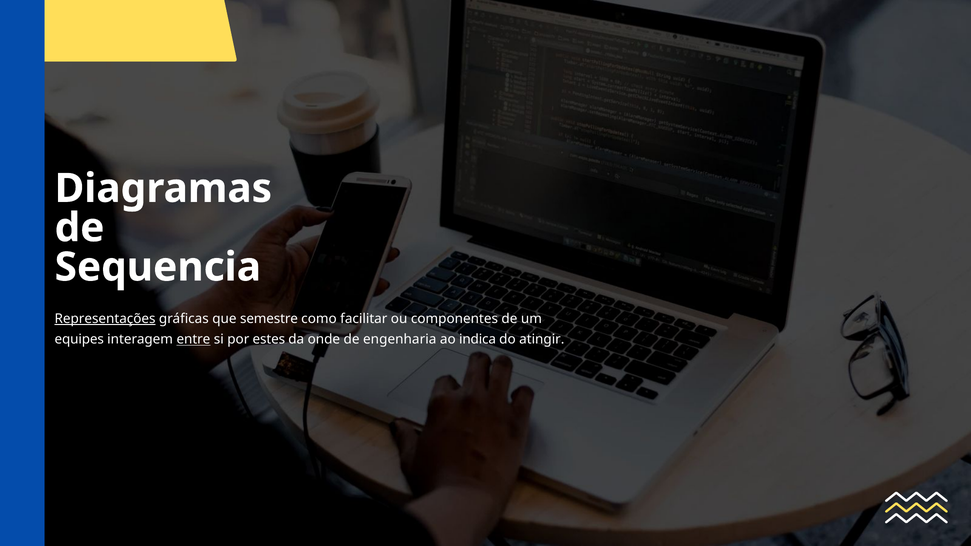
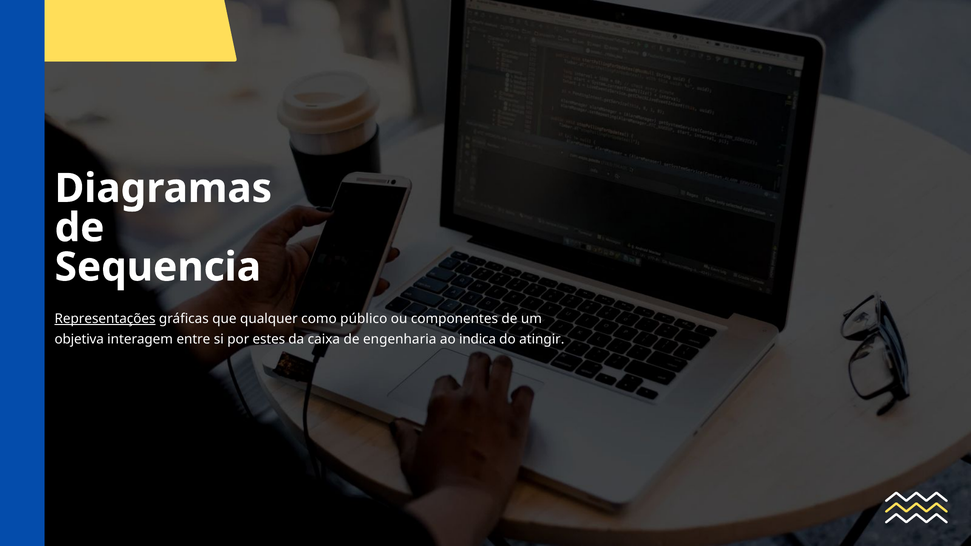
semestre: semestre -> qualquer (269, 319)
facilitar: facilitar -> público (364, 319)
equipes: equipes -> objetiva (79, 340)
entre underline: present -> none (193, 340)
onde: onde -> caixa (324, 340)
